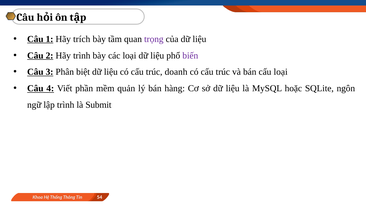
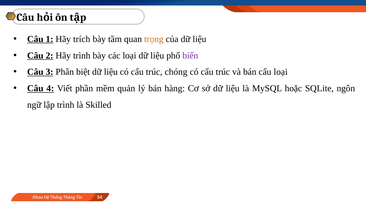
trọng colour: purple -> orange (154, 39)
doanh: doanh -> chóng (176, 72)
Submit: Submit -> Skilled (98, 105)
